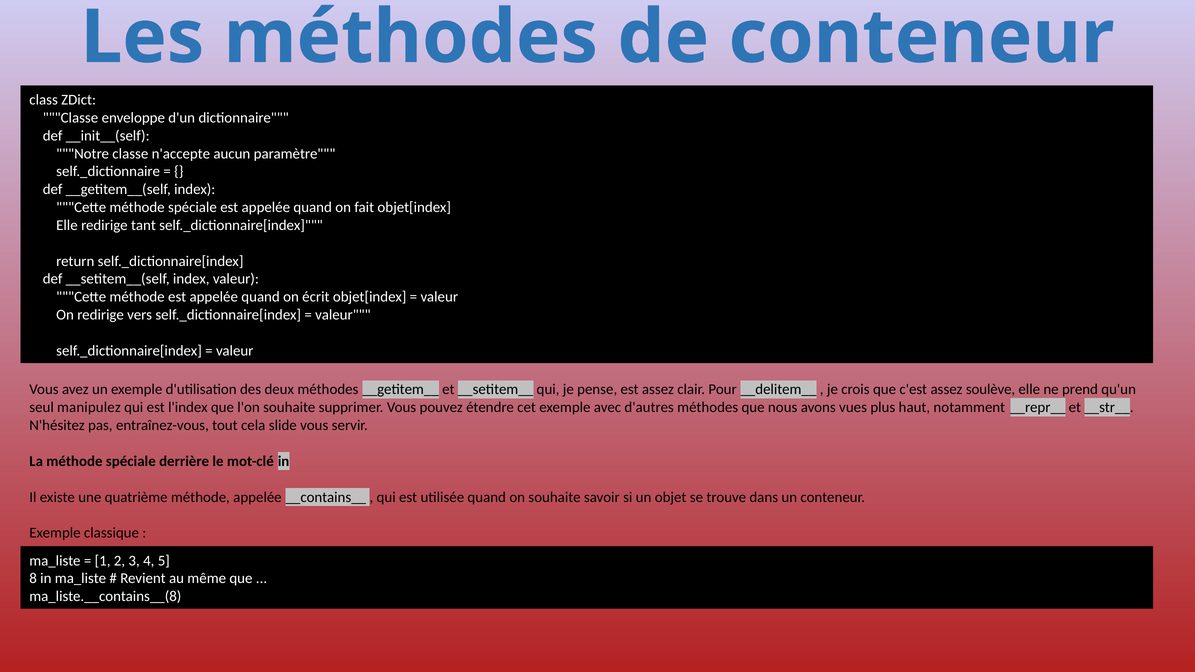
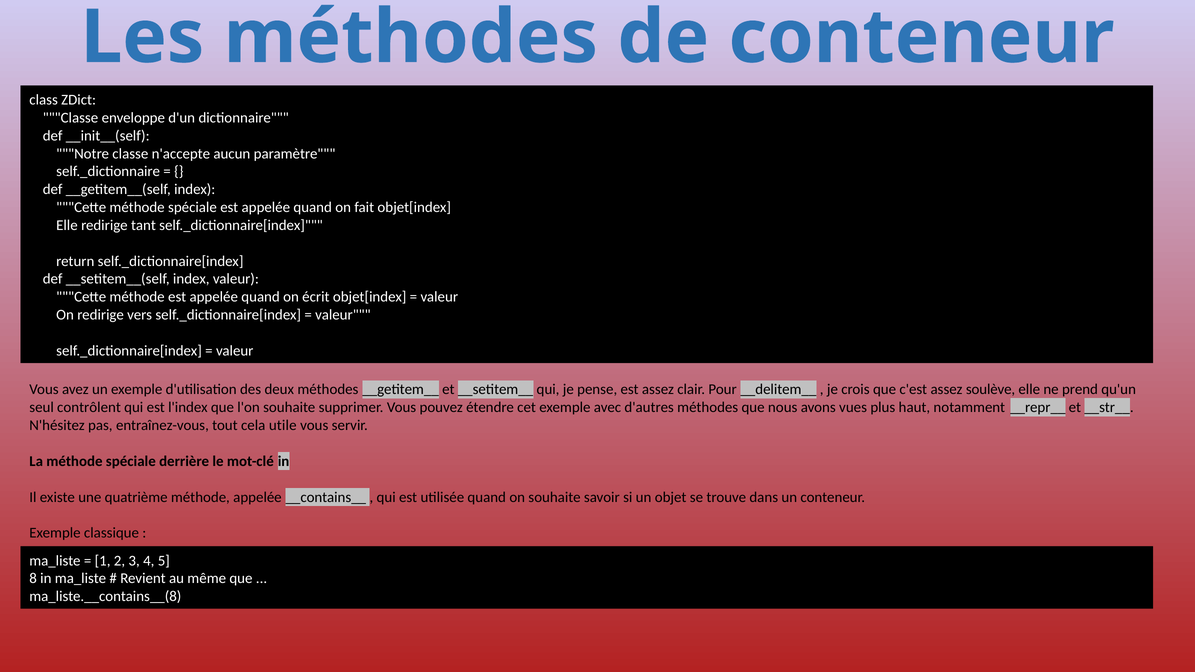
manipulez: manipulez -> contrôlent (89, 408)
slide: slide -> utile (283, 426)
